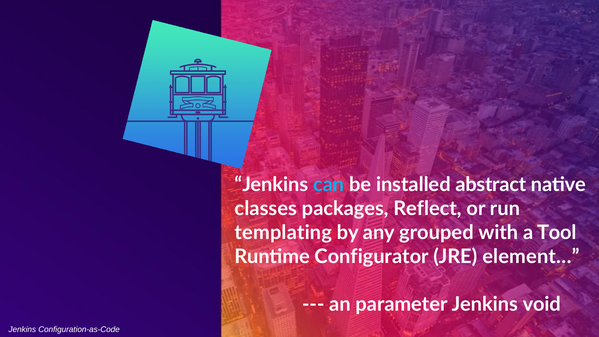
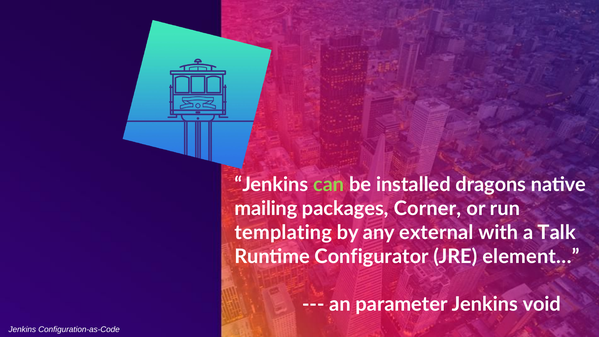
can colour: light blue -> light green (329, 185)
abstract: abstract -> dragons (491, 185)
classes: classes -> mailing (266, 209)
Reflect: Reflect -> Corner (427, 209)
grouped: grouped -> external (436, 233)
Tool: Tool -> Talk (557, 233)
